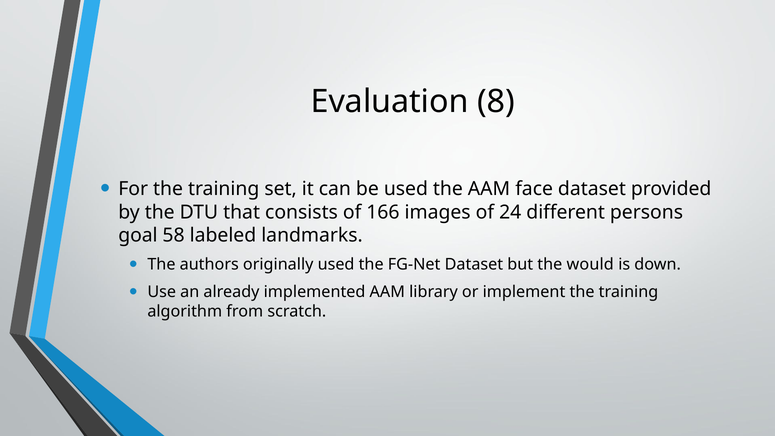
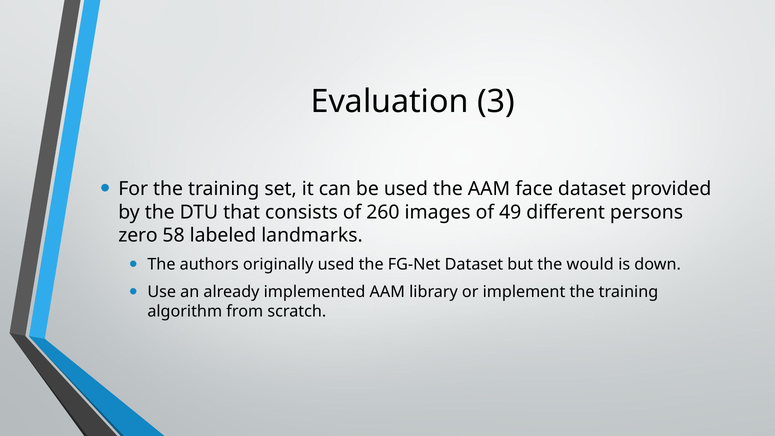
8: 8 -> 3 (496, 102)
166: 166 -> 260 (383, 212)
24: 24 -> 49 (510, 212)
goal: goal -> zero (138, 235)
